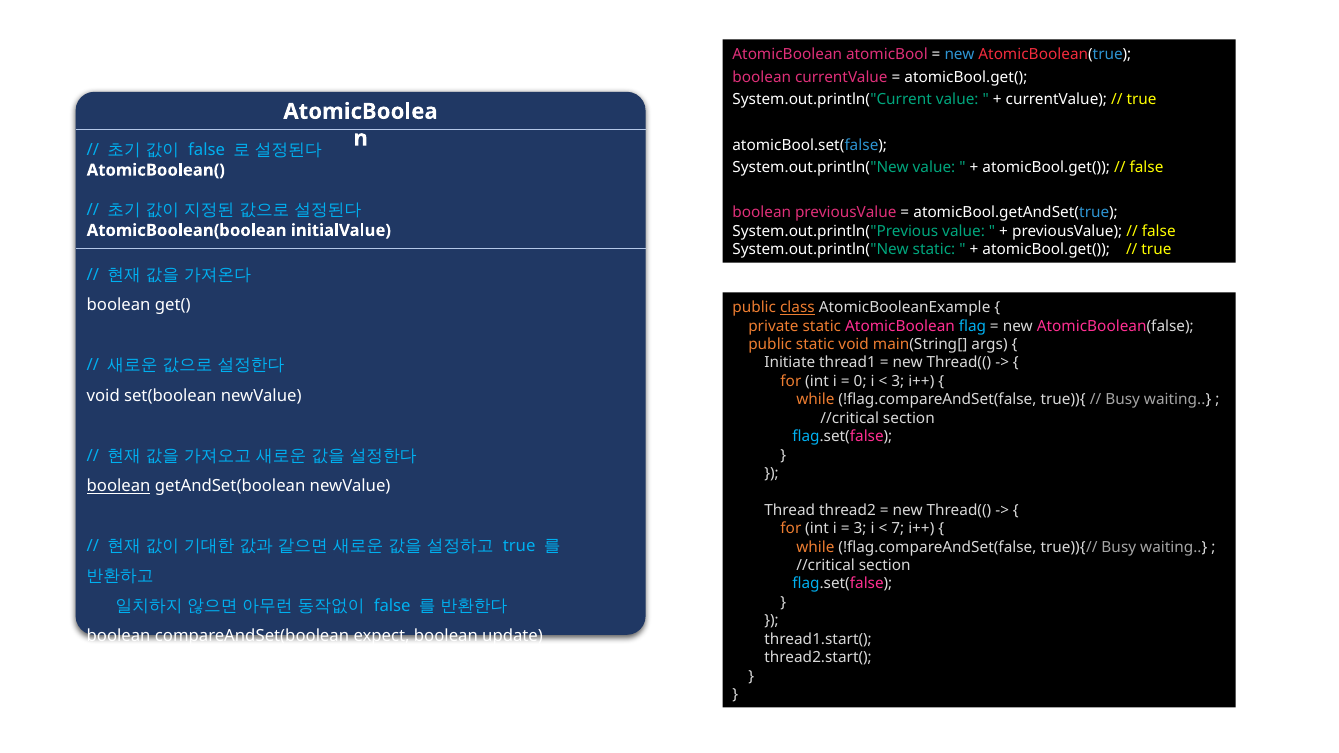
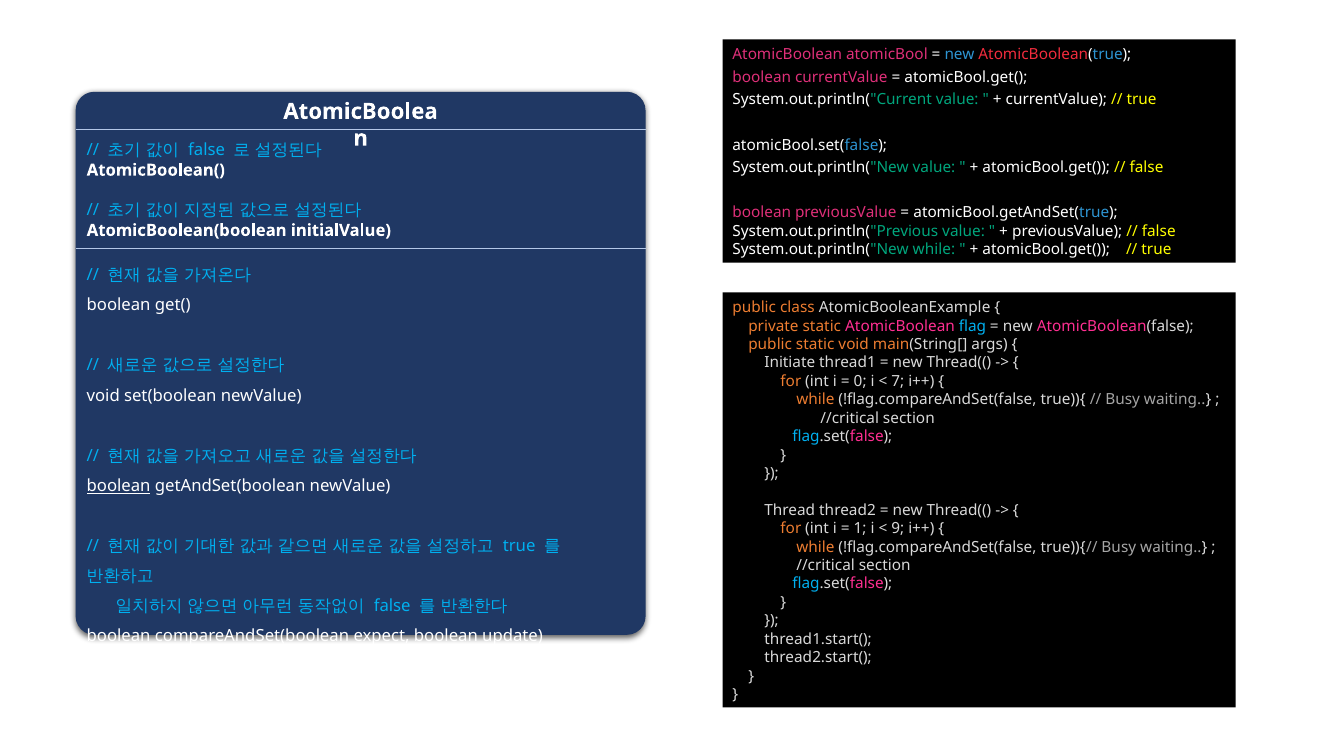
System.out.println("New static: static -> while (934, 250)
class underline: present -> none (797, 308)
3: 3 -> 7 (898, 381)
3: 3 -> 1 (860, 529)
7: 7 -> 9 (898, 529)
